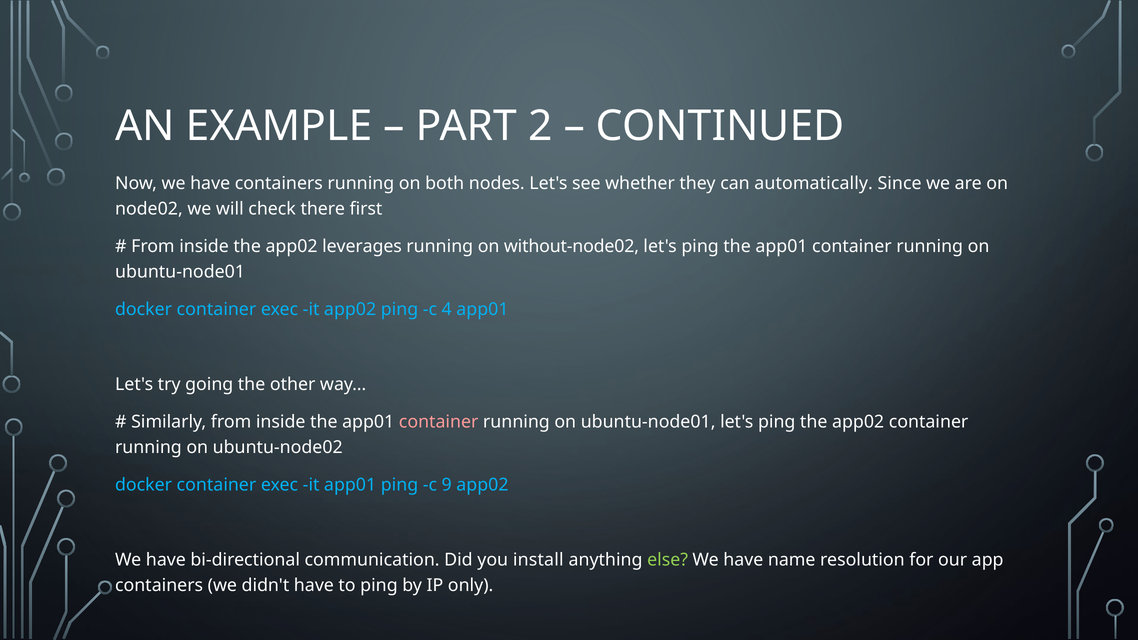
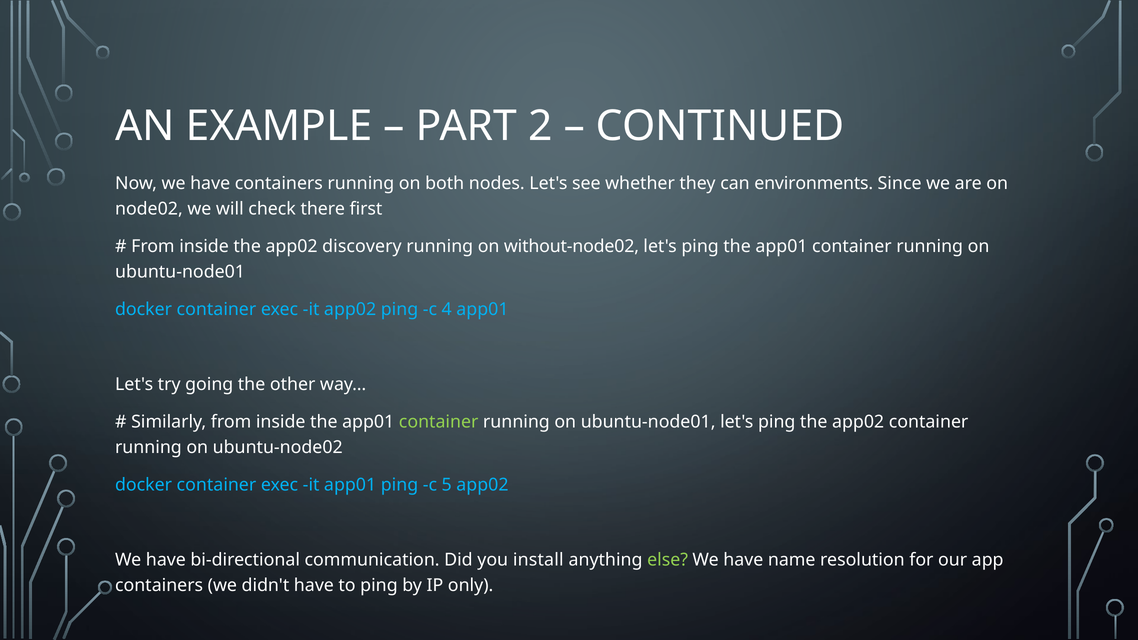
automatically: automatically -> environments (814, 183)
leverages: leverages -> discovery (362, 246)
container colour: pink -> light green (439, 422)
9: 9 -> 5 (447, 485)
